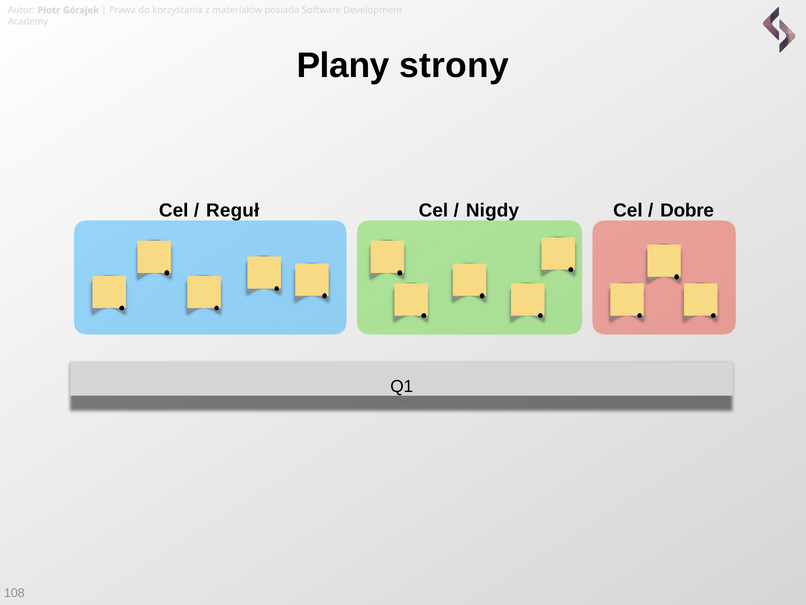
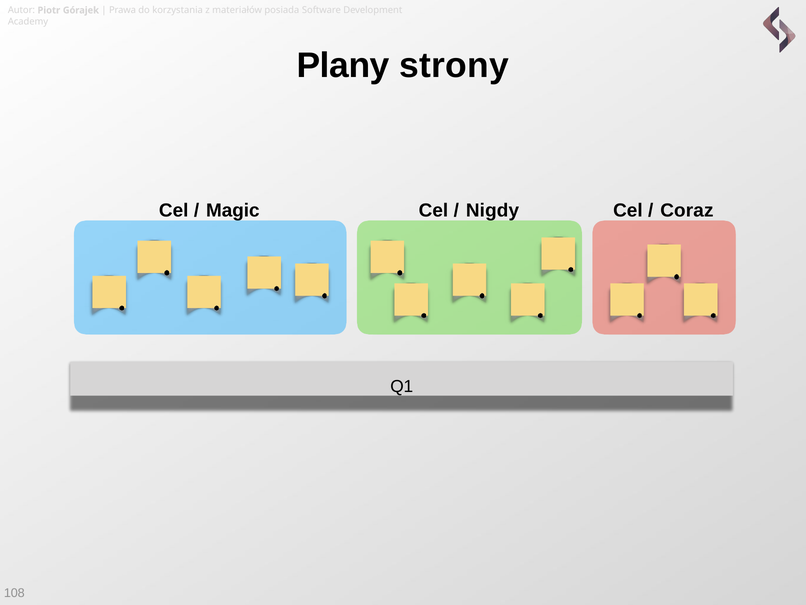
Reguł: Reguł -> Magic (233, 210)
Dobre: Dobre -> Coraz (687, 210)
